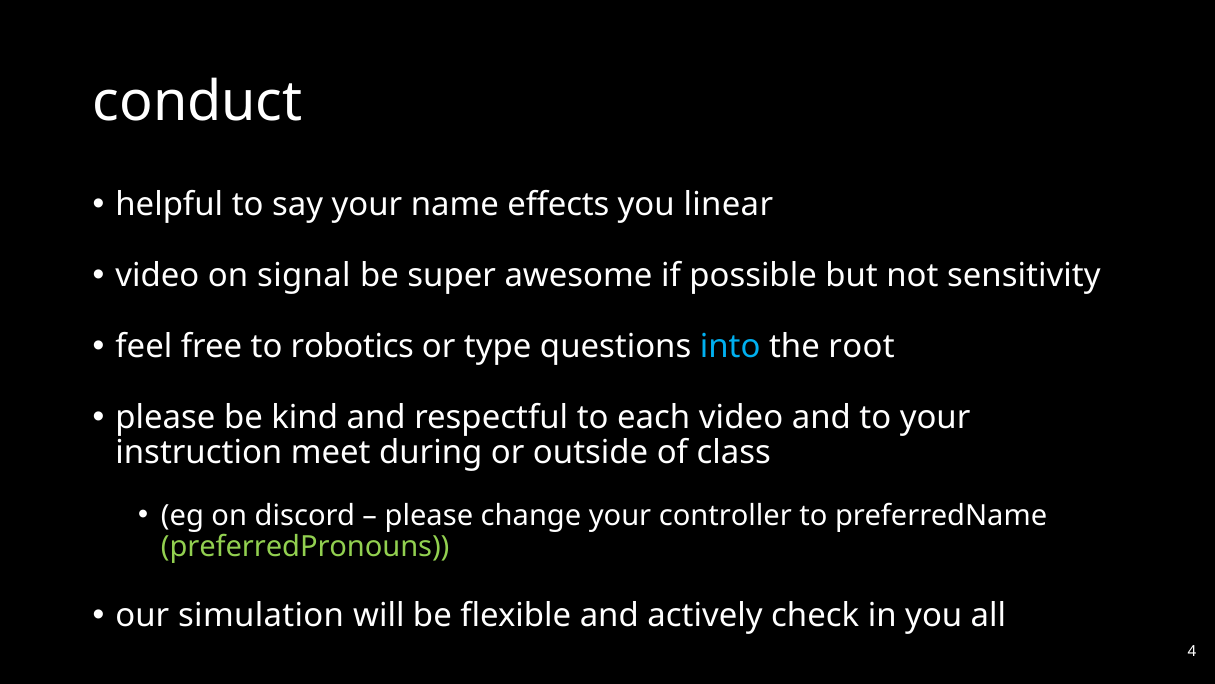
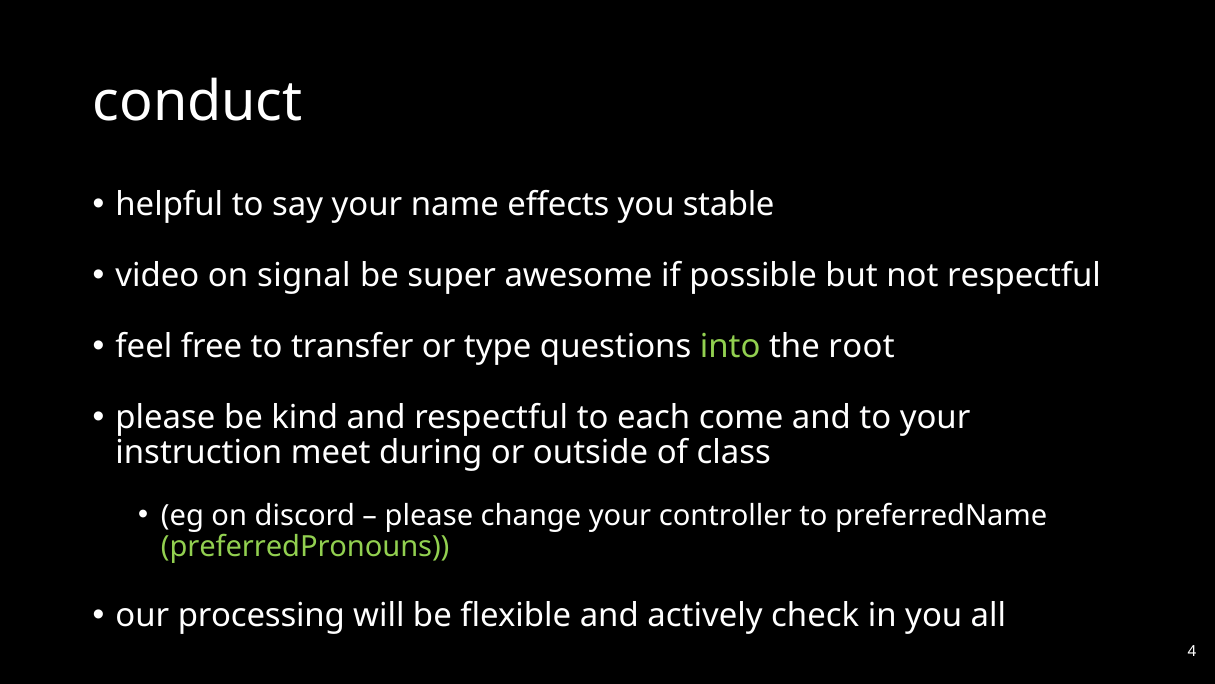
linear: linear -> stable (729, 204)
not sensitivity: sensitivity -> respectful (1024, 275)
robotics: robotics -> transfer (352, 346)
into colour: light blue -> light green (730, 346)
each video: video -> come (741, 417)
simulation: simulation -> processing (261, 615)
